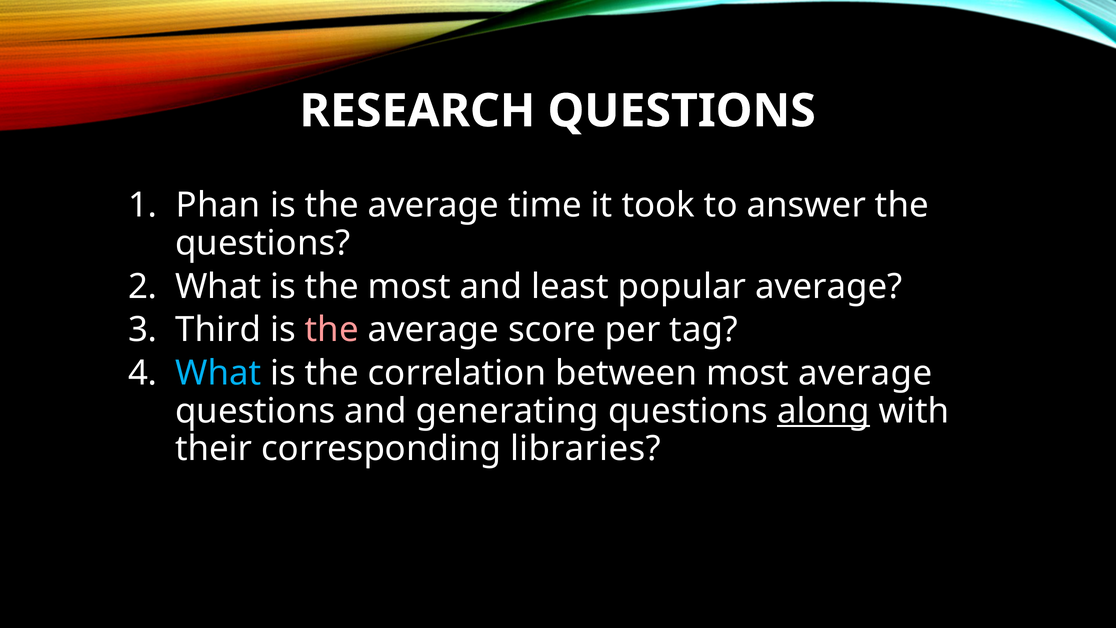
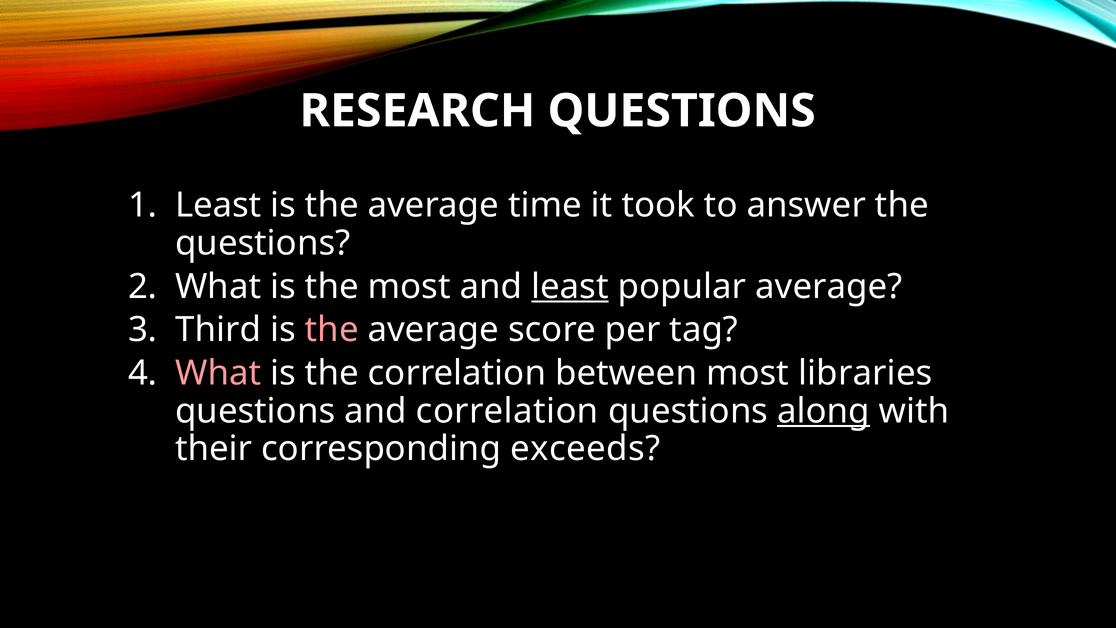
Phan: Phan -> Least (218, 205)
least underline: none -> present (570, 286)
What colour: light blue -> pink (218, 373)
most average: average -> libraries (865, 373)
and generating: generating -> correlation (507, 411)
libraries: libraries -> exceeds (585, 449)
